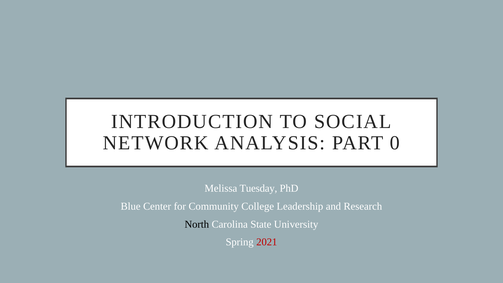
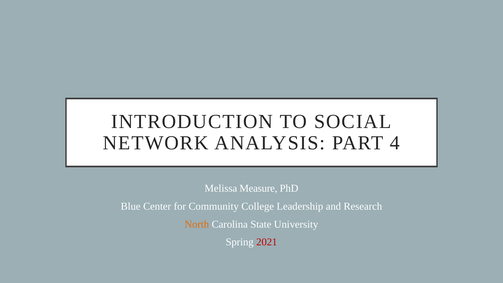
0: 0 -> 4 (395, 143)
Tuesday: Tuesday -> Measure (258, 188)
North colour: black -> orange (197, 224)
